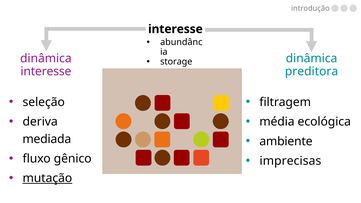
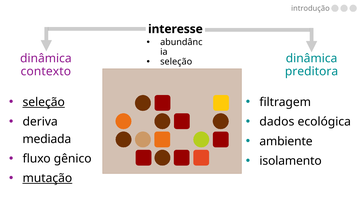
storage: storage -> seleção (176, 62)
interesse: interesse -> contexto (46, 71)
seleção underline: none -> present (44, 102)
média: média -> dados (277, 122)
imprecisas: imprecisas -> isolamento (291, 161)
